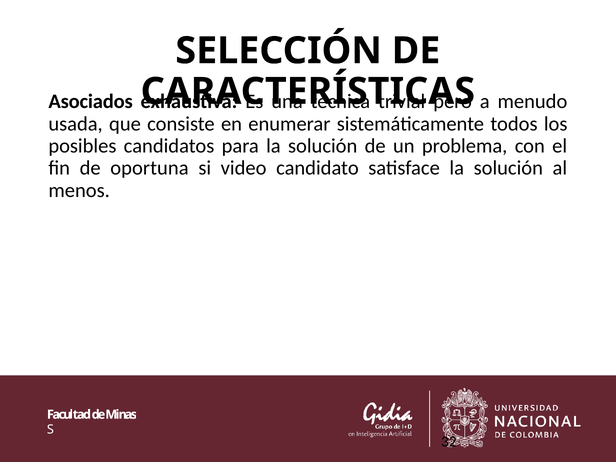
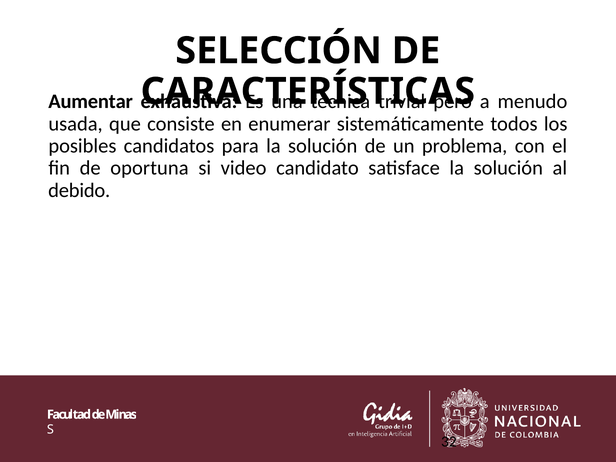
Asociados: Asociados -> Aumentar (91, 102)
menos: menos -> debido (79, 190)
